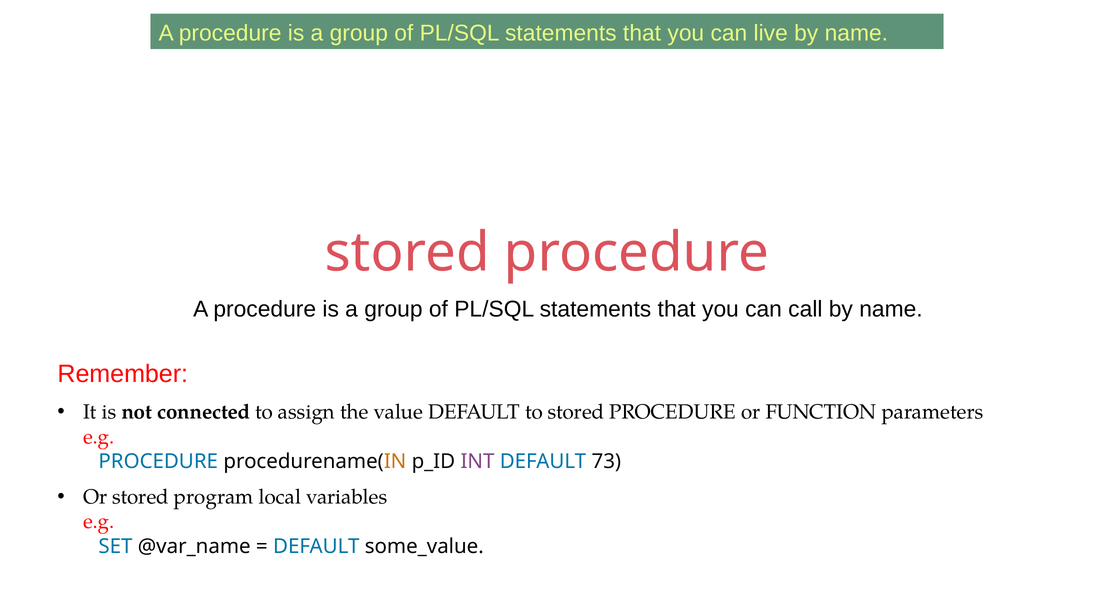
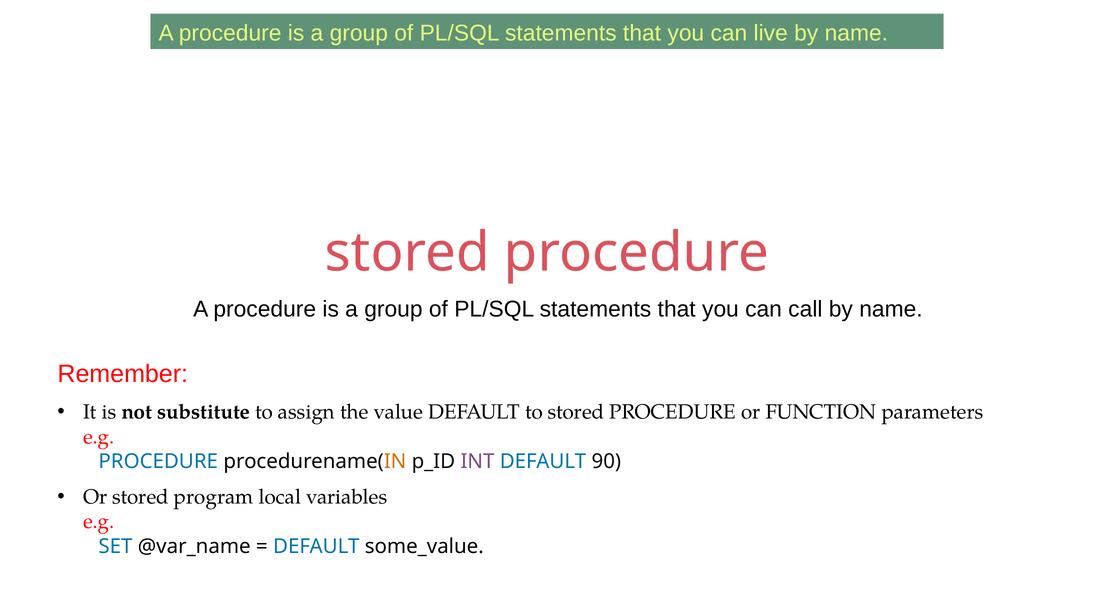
connected: connected -> substitute (204, 412)
73: 73 -> 90 (606, 461)
